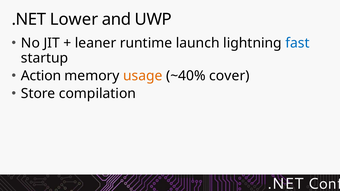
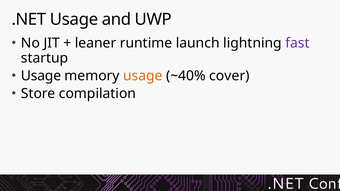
.NET Lower: Lower -> Usage (74, 20)
fast colour: blue -> purple (298, 43)
Action: Action -> Usage (41, 76)
